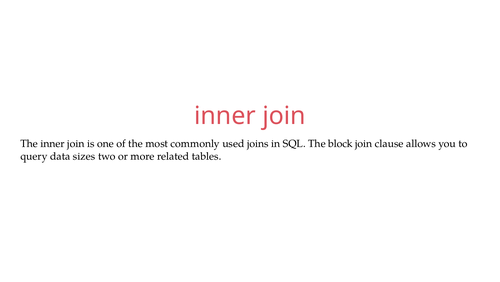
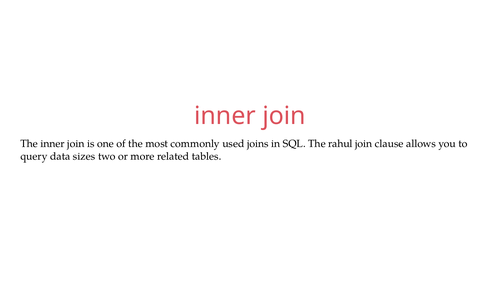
block: block -> rahul (340, 143)
